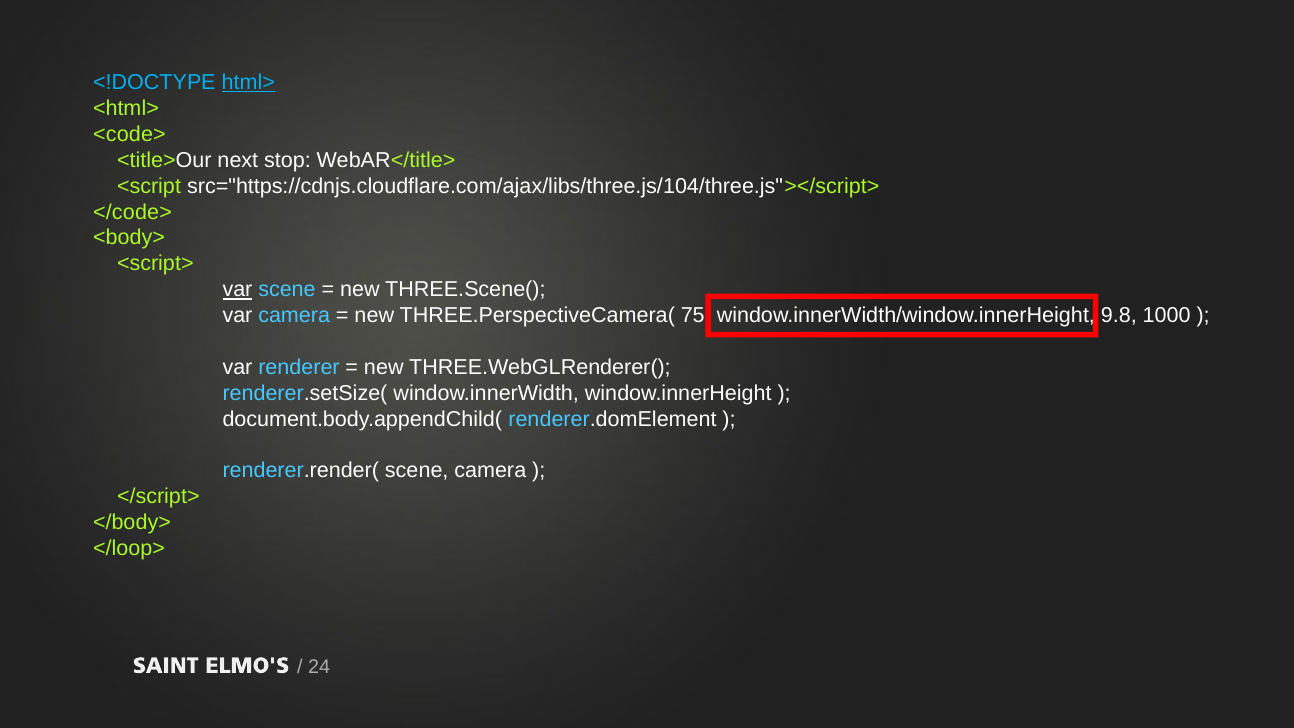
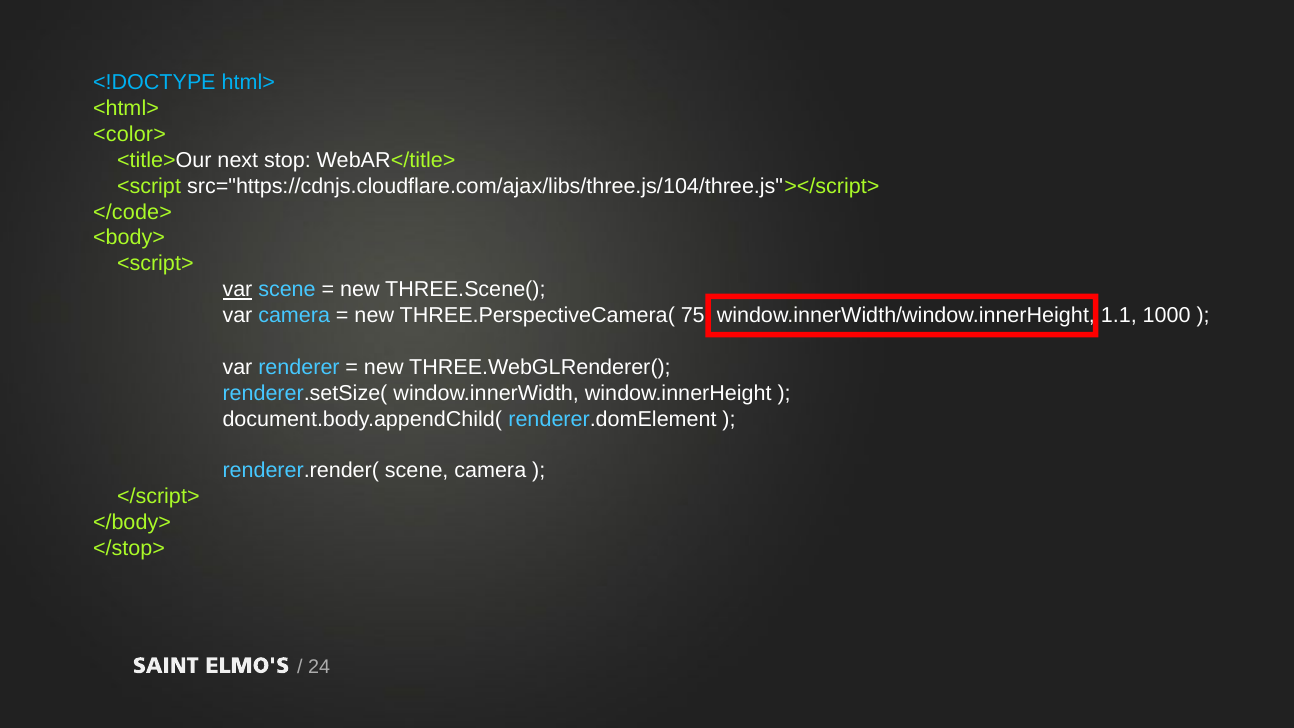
html> underline: present -> none (248, 83)
<code>: <code> -> <color> (129, 134)
9.8: 9.8 -> 1.1 (1119, 315)
</loop>: </loop> -> </stop> (129, 548)
